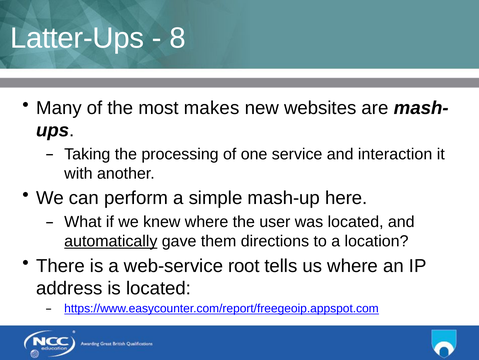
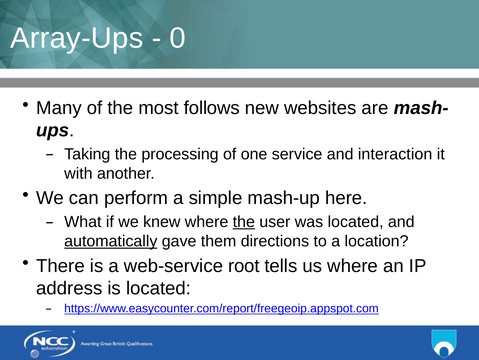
Latter-Ups: Latter-Ups -> Array-Ups (77, 38)
8: 8 -> 0 (178, 38)
makes: makes -> follows (212, 108)
the underline: none -> present (244, 222)
